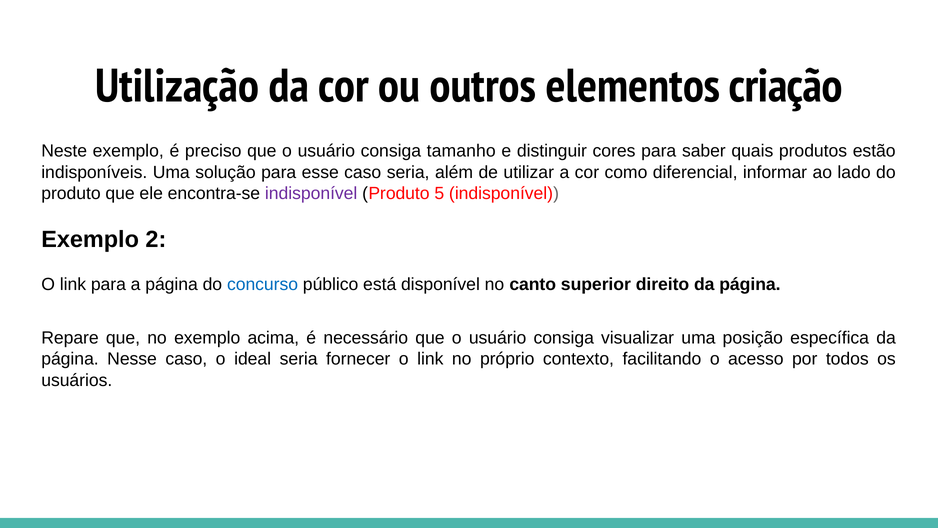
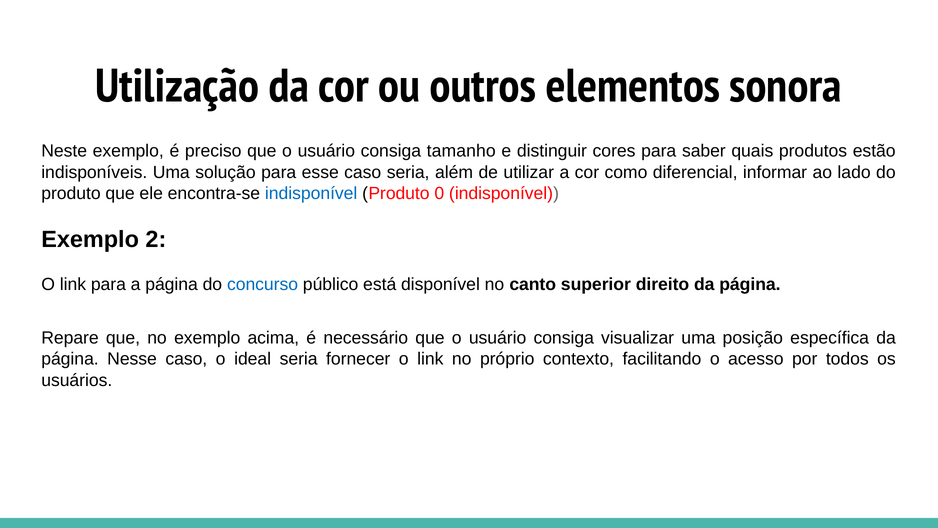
criação: criação -> sonora (785, 86)
indisponível colour: purple -> blue (311, 193)
5: 5 -> 0 (439, 193)
